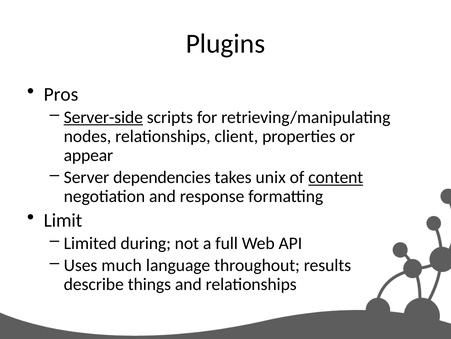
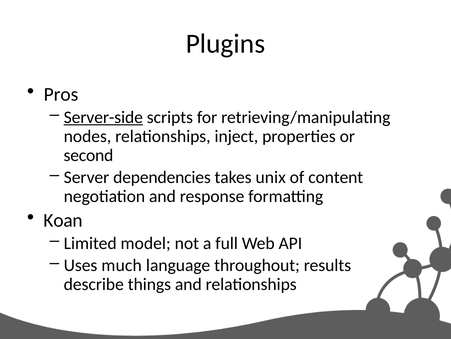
client: client -> inject (236, 136)
appear: appear -> second (88, 155)
content underline: present -> none (336, 177)
Limit: Limit -> Koan (63, 220)
during: during -> model (146, 243)
